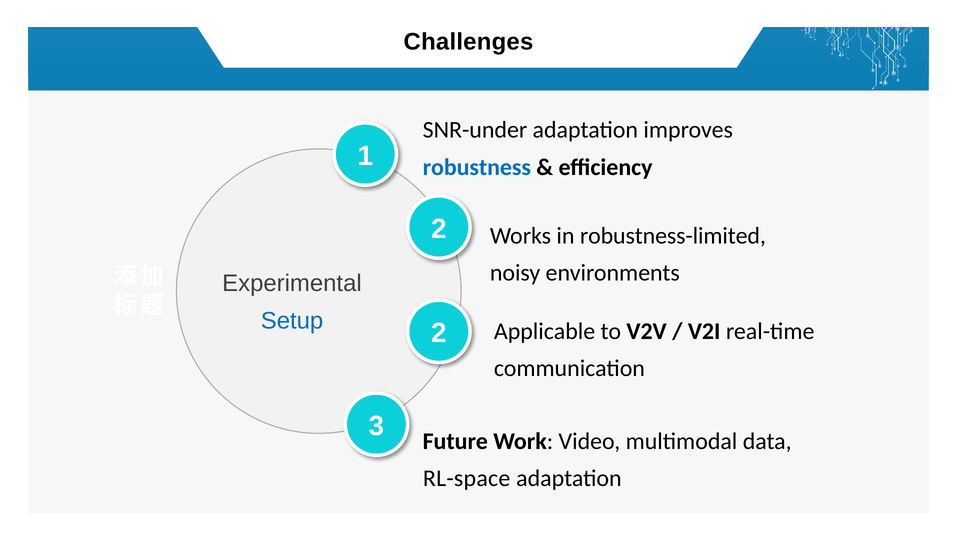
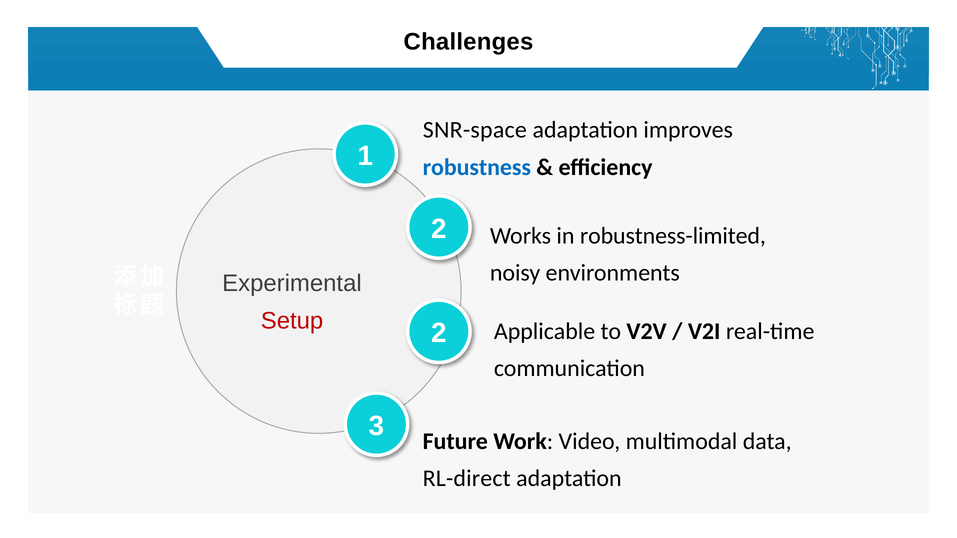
SNR-under: SNR-under -> SNR-space (475, 130)
Setup colour: blue -> red (292, 321)
RL-space: RL-space -> RL-direct (467, 479)
